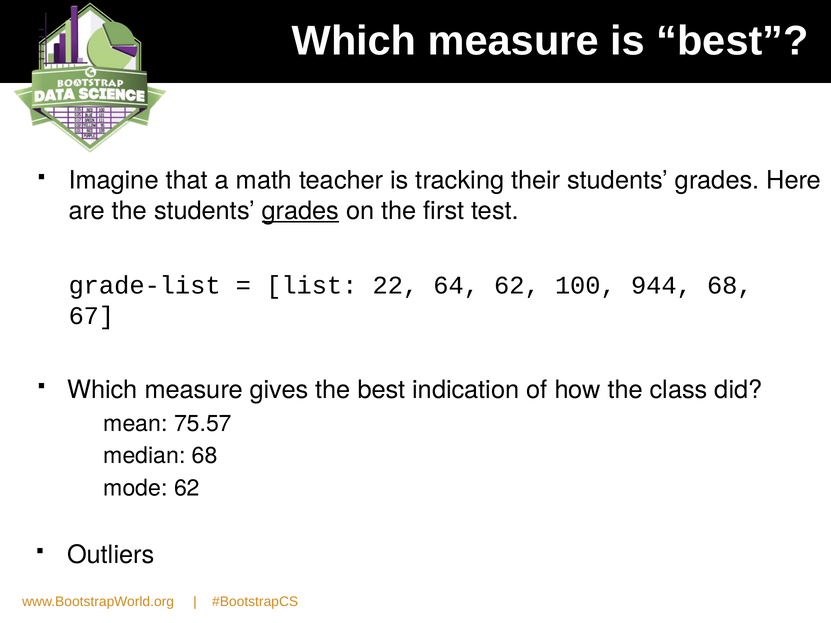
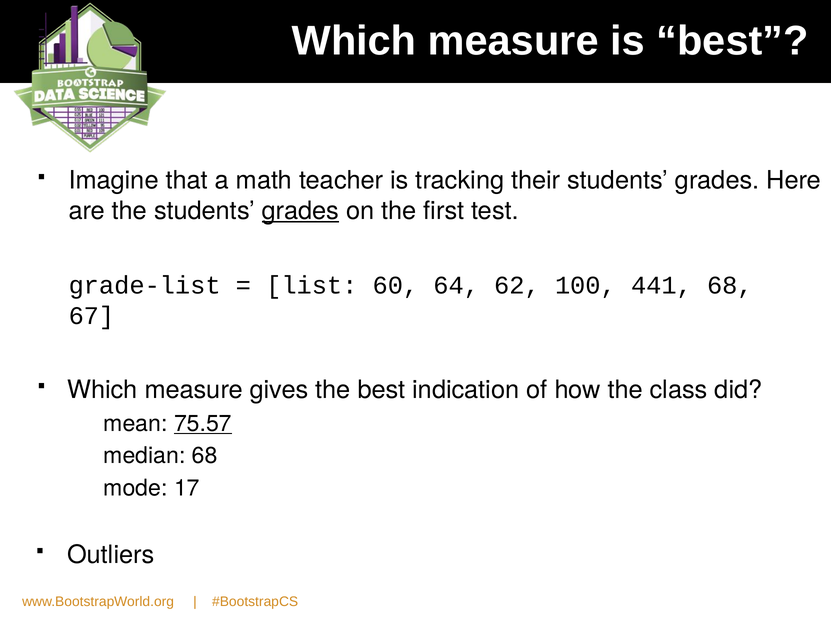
22: 22 -> 60 (395, 285)
944: 944 -> 441 (661, 285)
75.57 underline: none -> present (203, 424)
mode 62: 62 -> 17 (187, 488)
